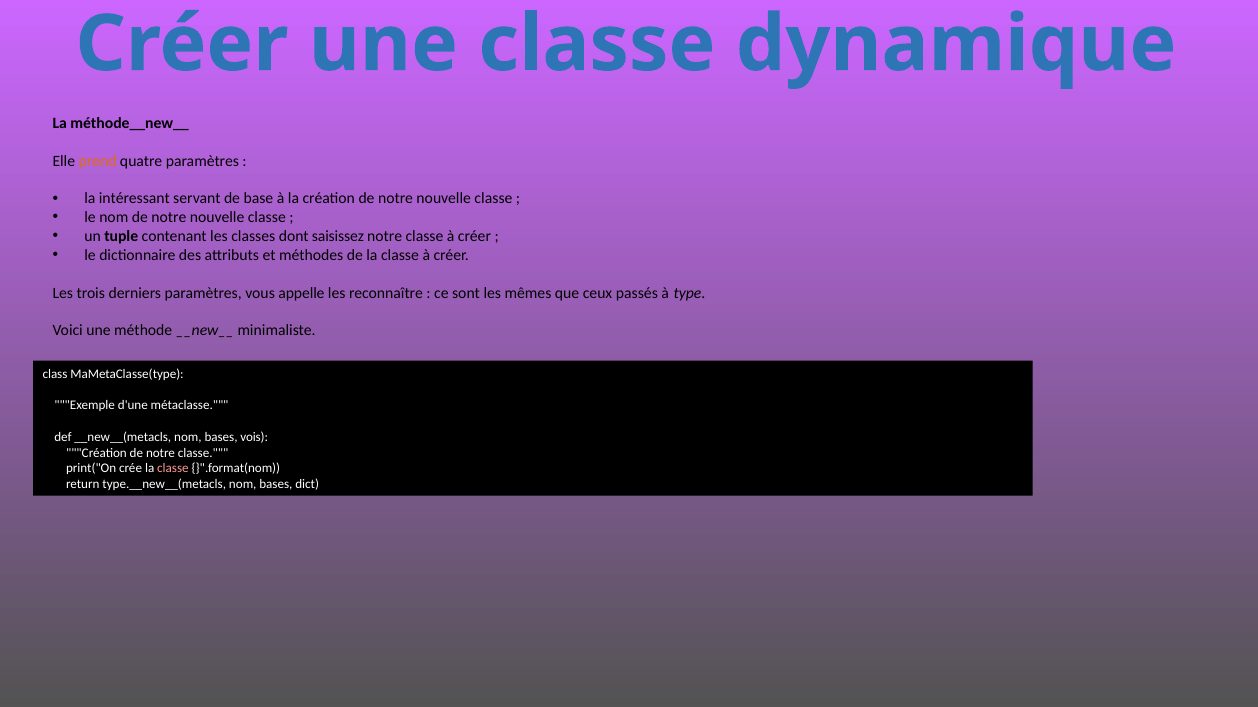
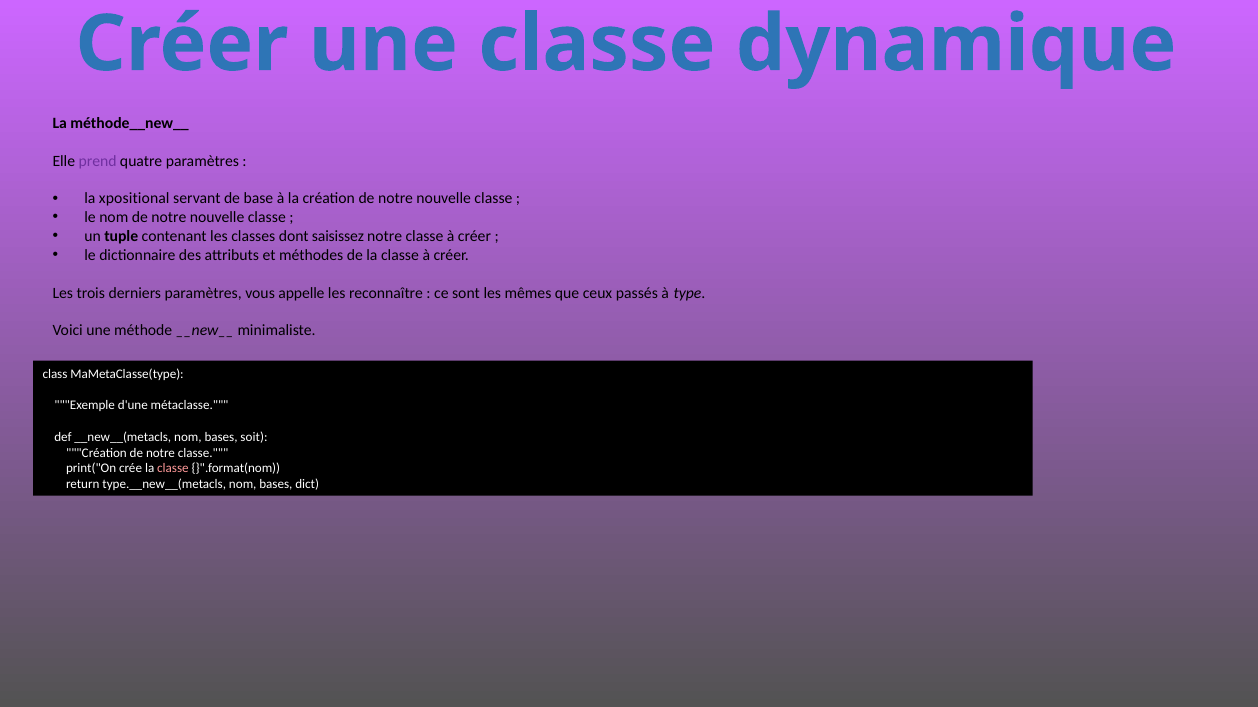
prend colour: orange -> purple (98, 161)
intéressant: intéressant -> xpositional (134, 199)
vois: vois -> soit (254, 437)
